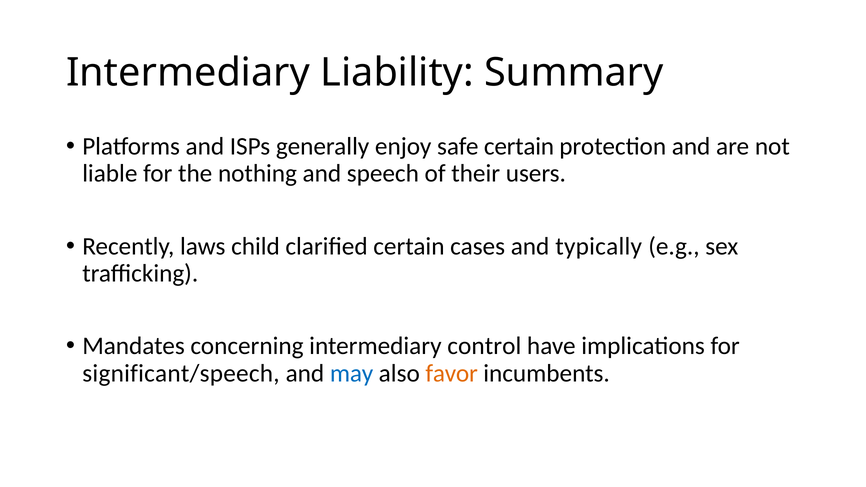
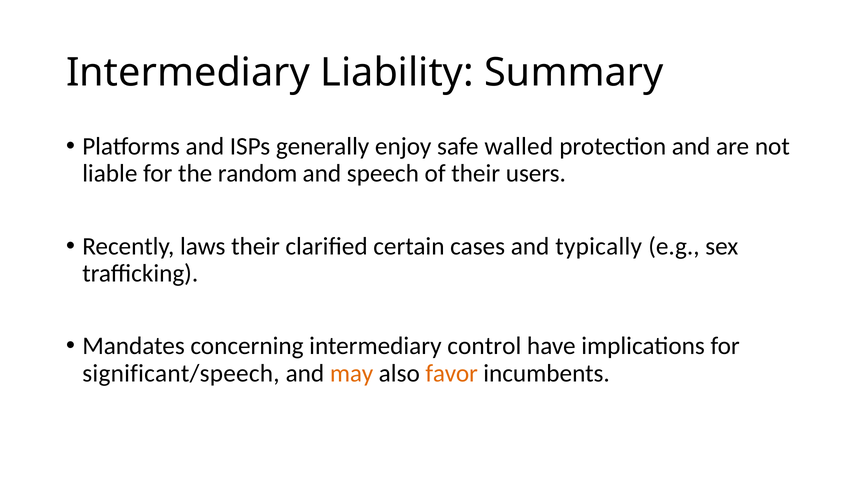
safe certain: certain -> walled (519, 146)
nothing: nothing -> random (258, 174)
laws child: child -> their (256, 246)
may colour: blue -> orange (352, 374)
